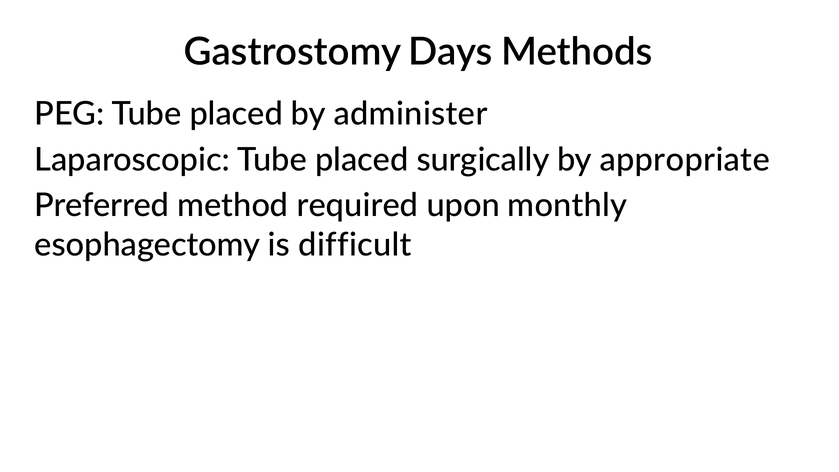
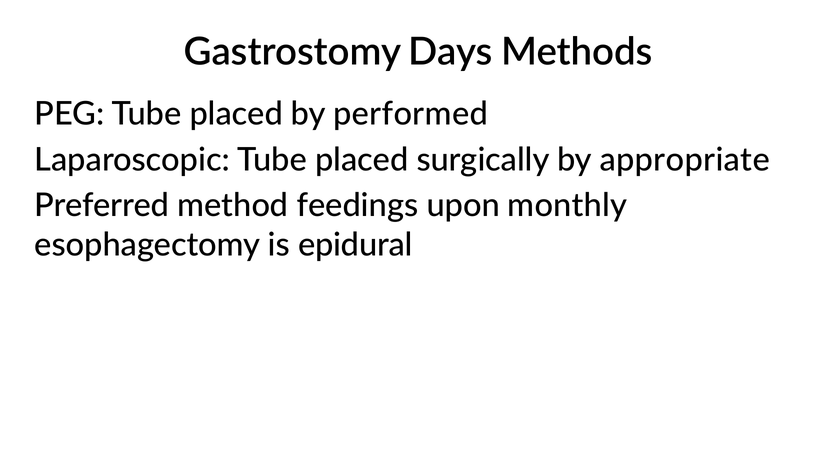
administer: administer -> performed (411, 114)
required: required -> feedings (357, 206)
difficult: difficult -> epidural (355, 245)
